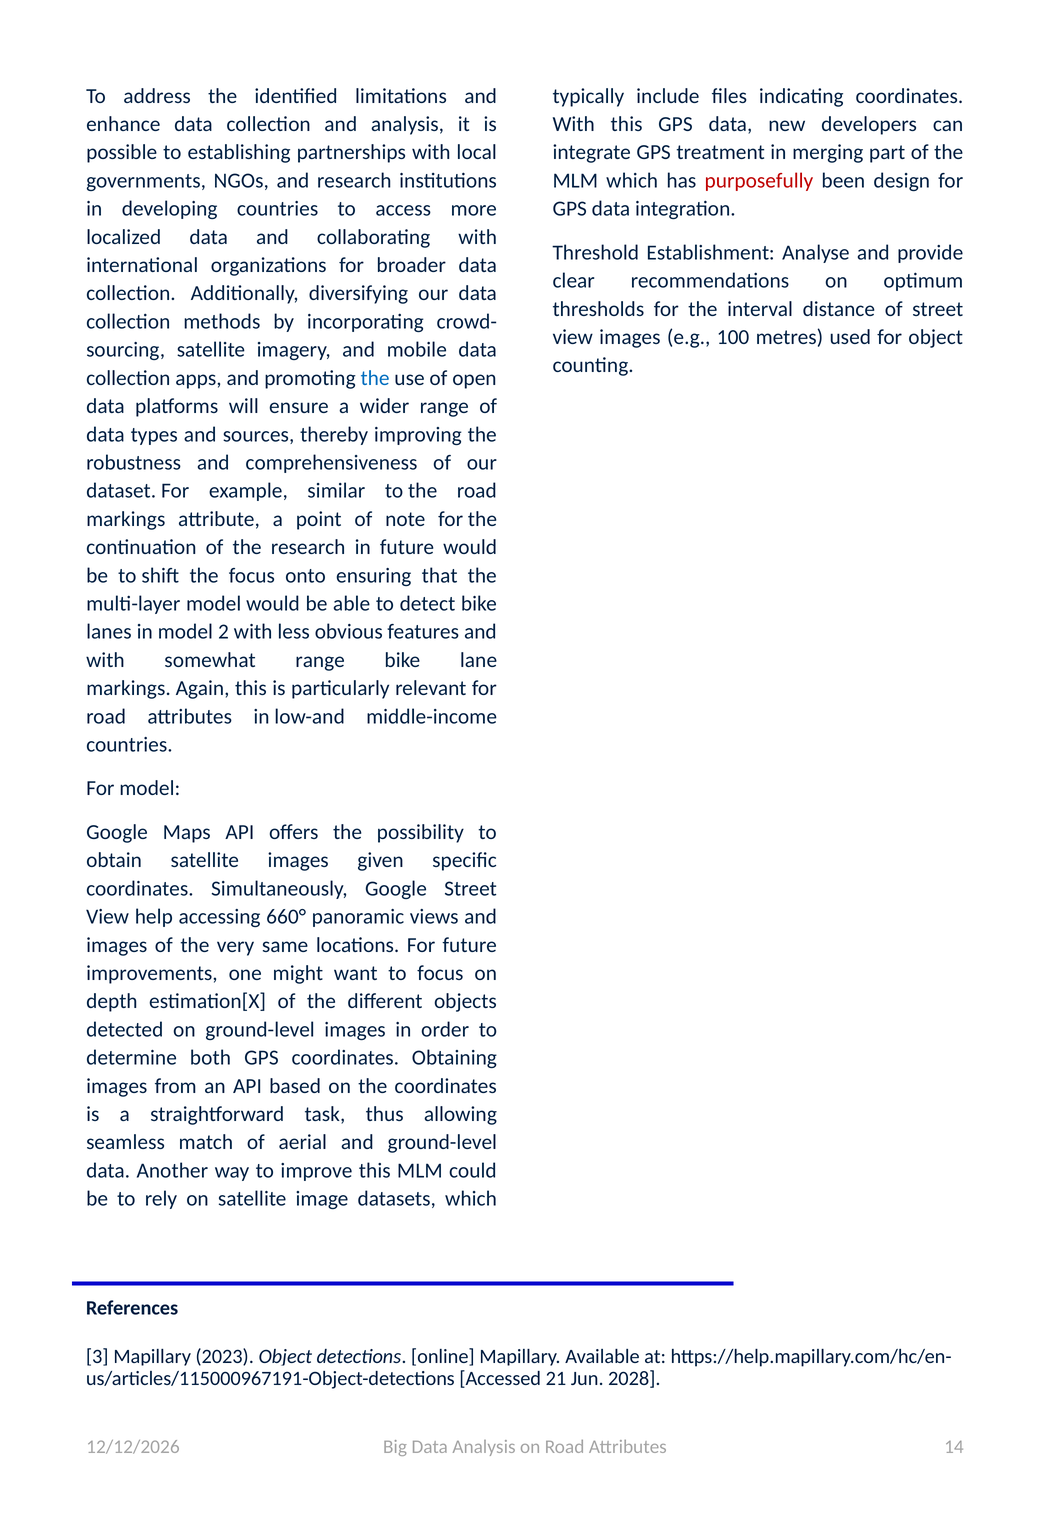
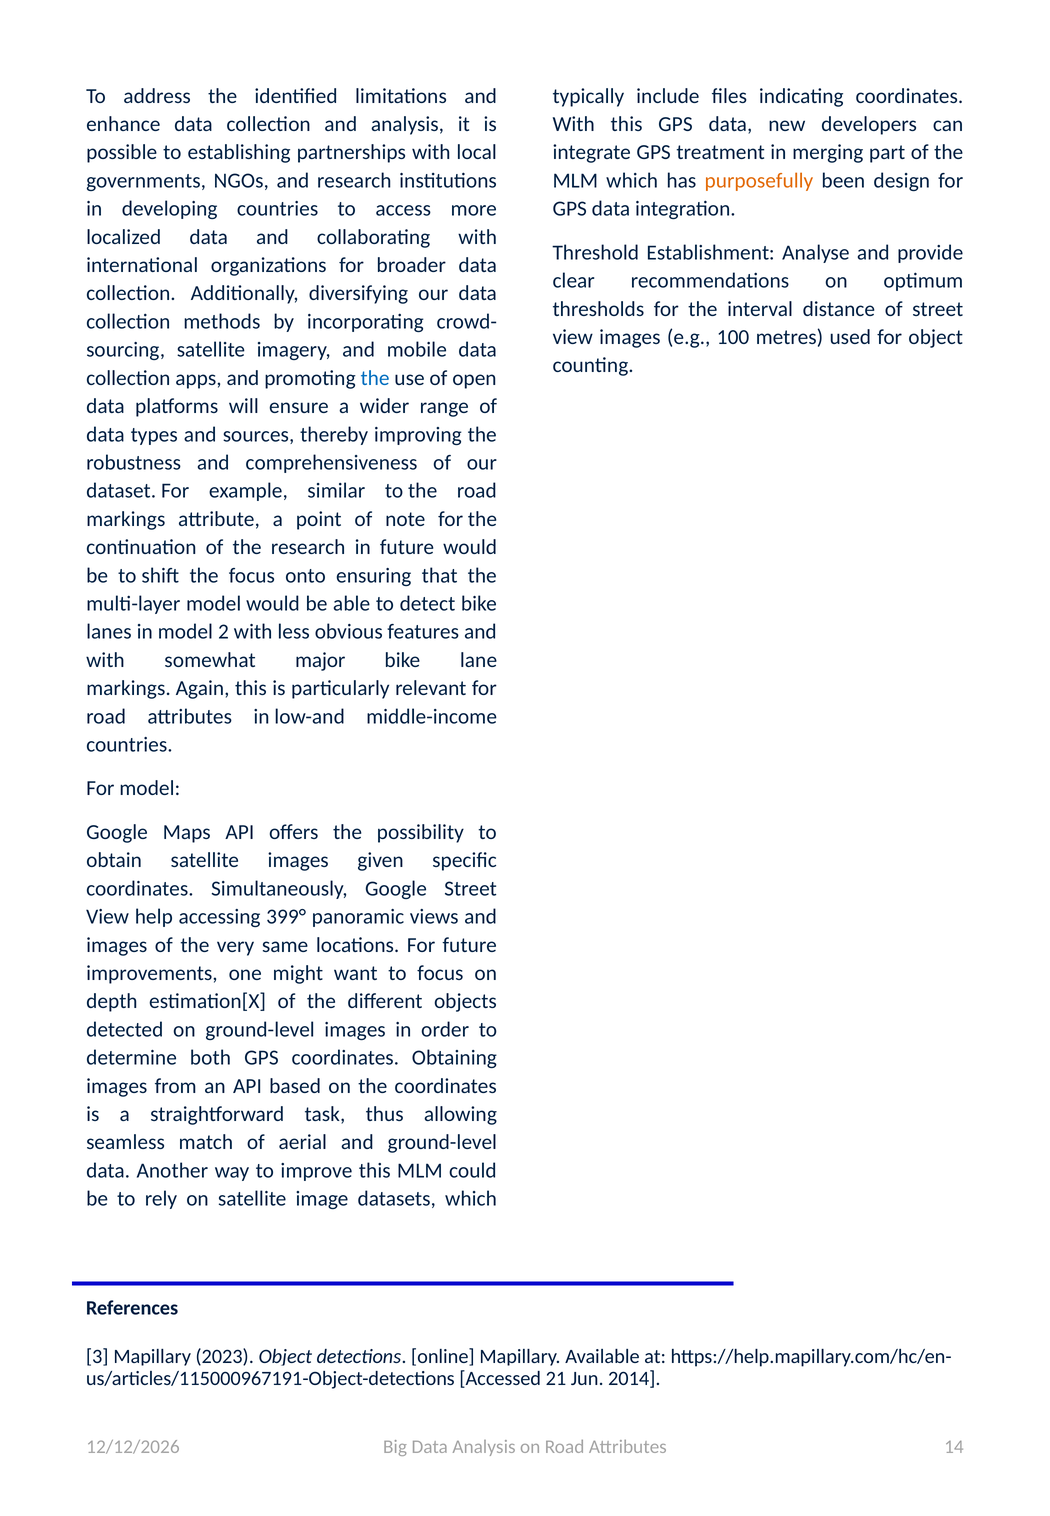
purposefully colour: red -> orange (759, 181)
somewhat range: range -> major (320, 660)
660°: 660° -> 399° (286, 917)
2028: 2028 -> 2014 (634, 1379)
